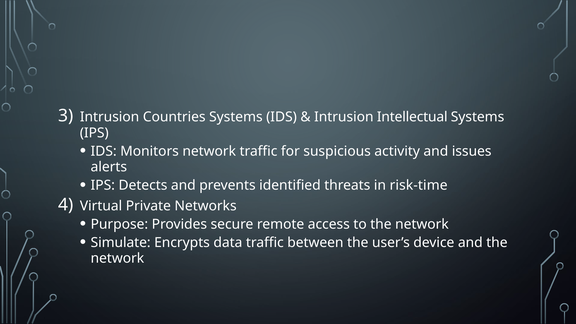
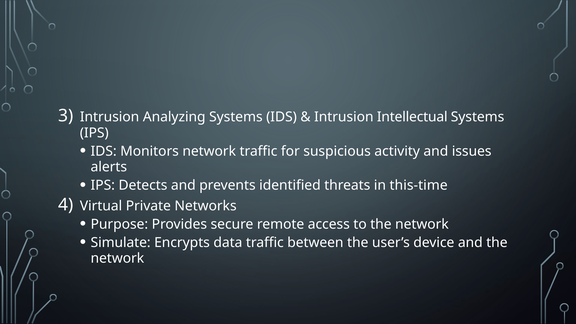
Countries: Countries -> Analyzing (174, 117)
risk-time: risk-time -> this-time (419, 185)
